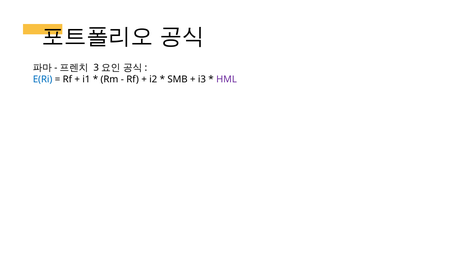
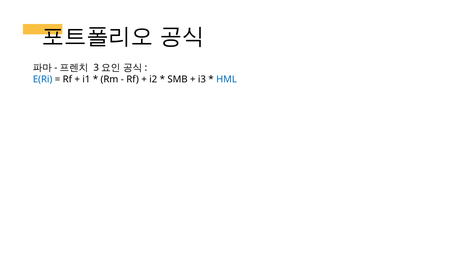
HML colour: purple -> blue (227, 79)
